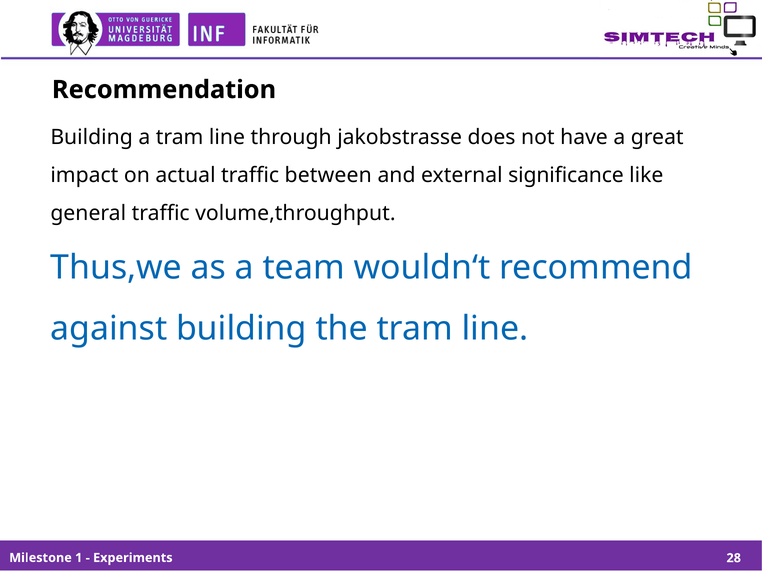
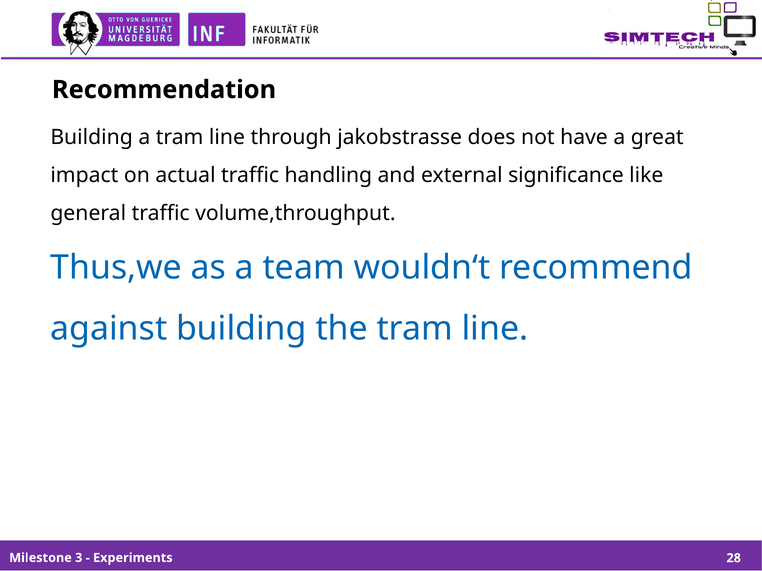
between: between -> handling (328, 175)
1: 1 -> 3 (79, 558)
